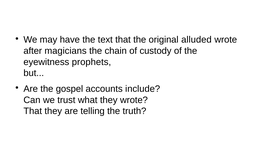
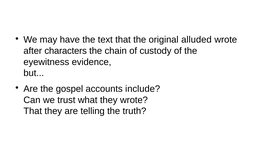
magicians: magicians -> characters (66, 51)
prophets: prophets -> evidence (92, 62)
